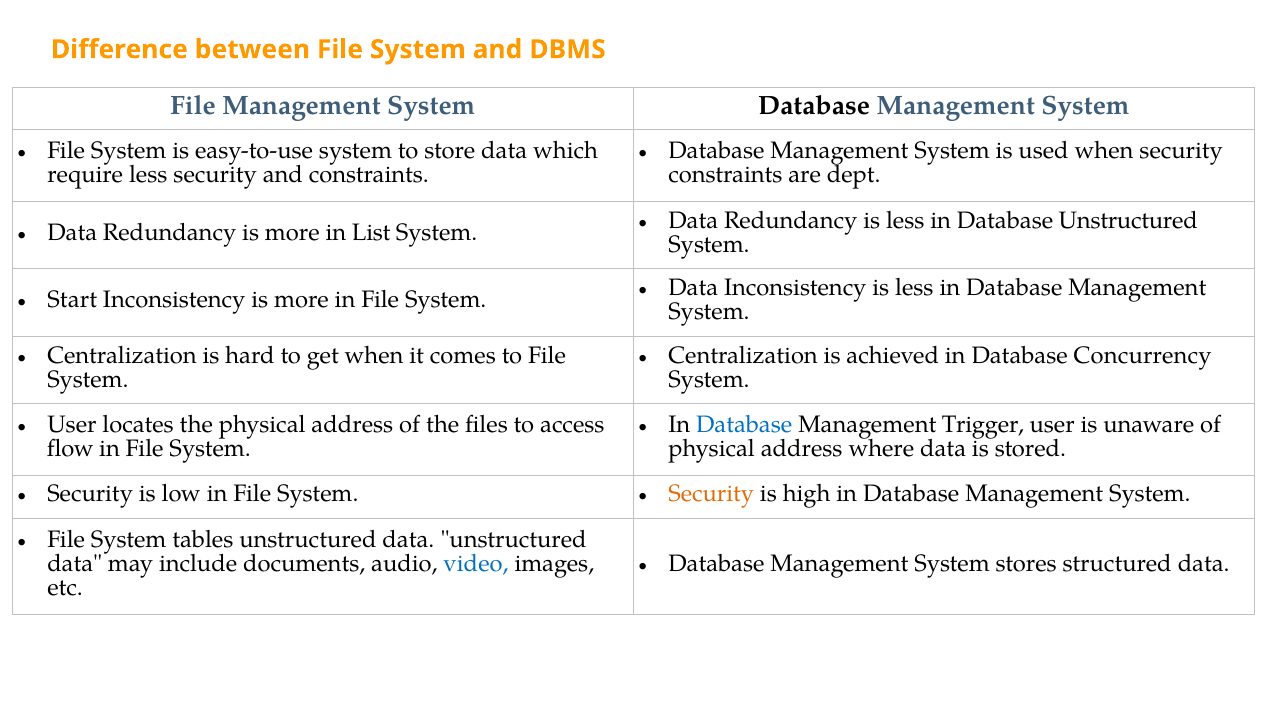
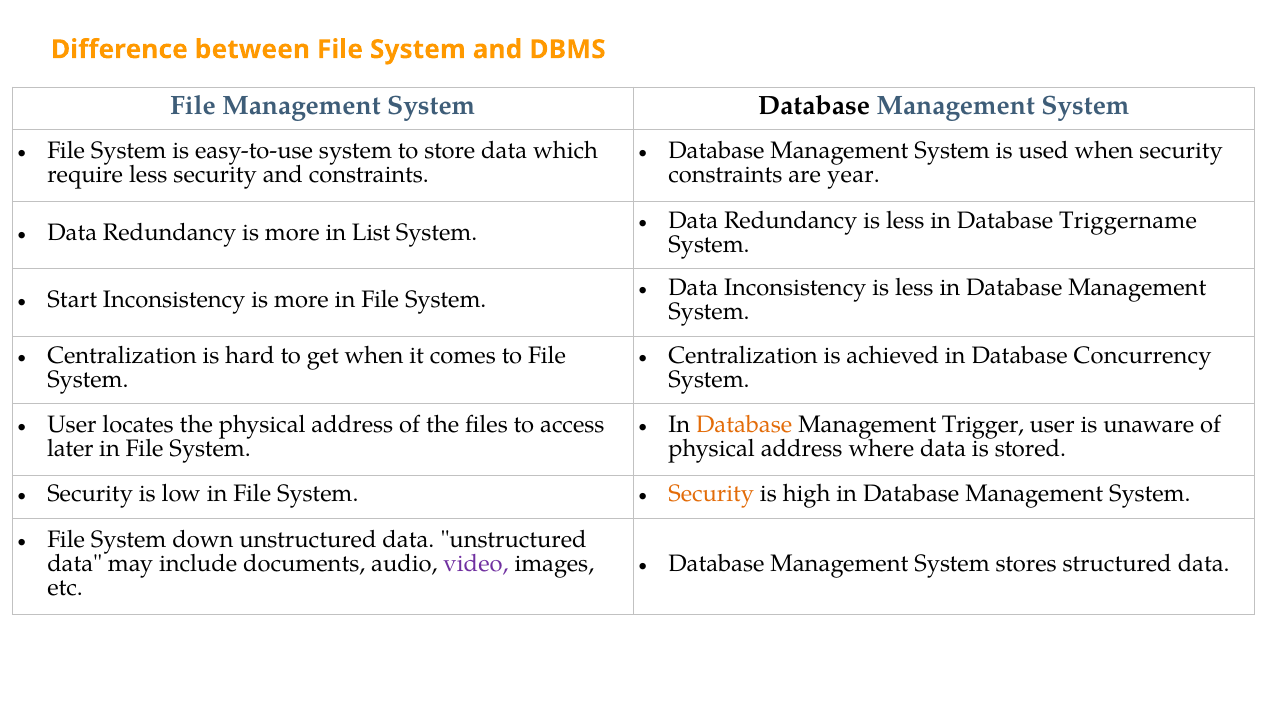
dept: dept -> year (854, 175)
Database Unstructured: Unstructured -> Triggername (1128, 220)
Database colour: blue -> orange (744, 425)
flow: flow -> later (70, 449)
tables: tables -> down (203, 539)
video colour: blue -> purple (476, 563)
